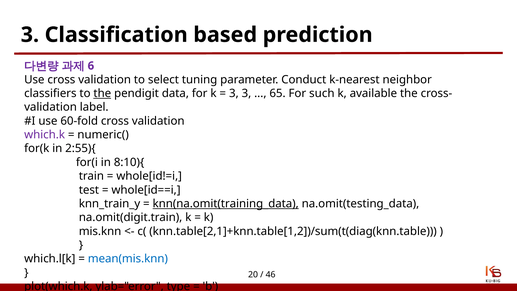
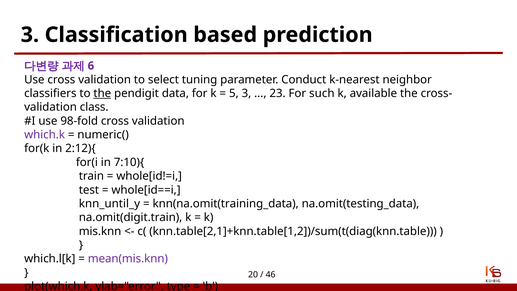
3: 3 -> 5 (234, 93)
65: 65 -> 23 (278, 93)
label: label -> class (94, 107)
60-fold: 60-fold -> 98-fold (79, 121)
2:55){: 2:55){ -> 2:12){ (80, 148)
8:10){: 8:10){ -> 7:10){ (129, 162)
knn_train_y: knn_train_y -> knn_until_y (109, 204)
knn(na.omit(training_data underline: present -> none (226, 204)
mean(mis.knn colour: blue -> purple (128, 259)
